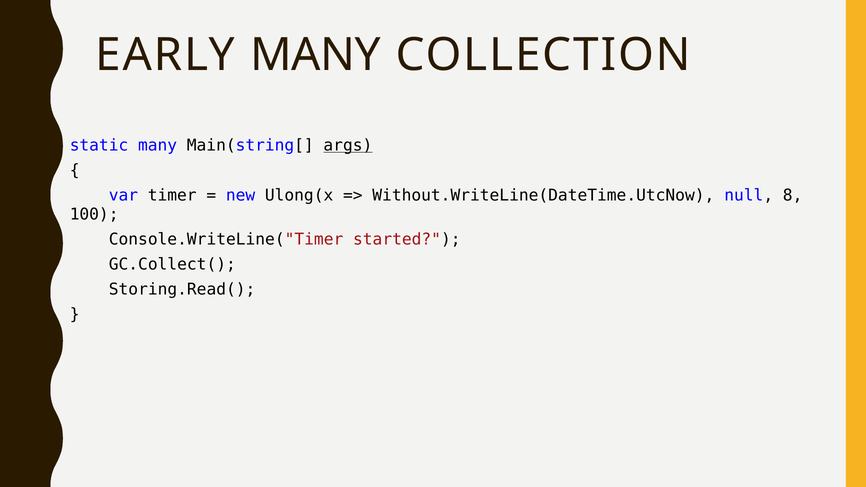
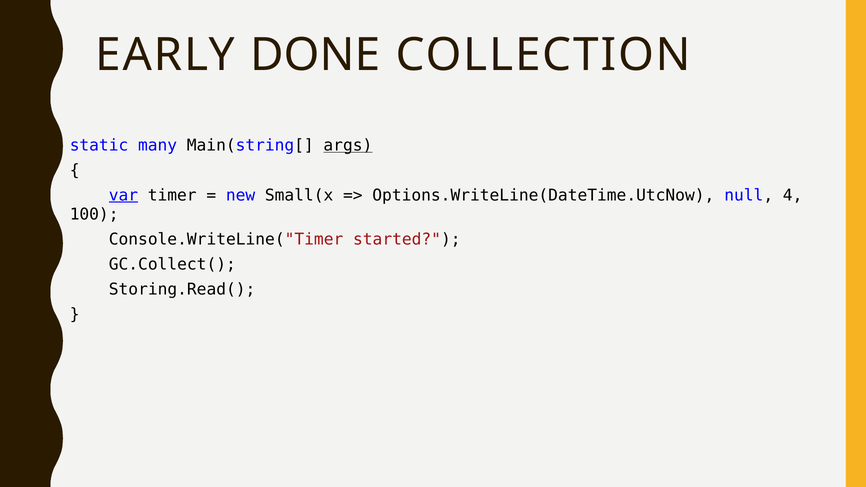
EARLY MANY: MANY -> DONE (315, 55)
var underline: none -> present (123, 195)
Ulong(x: Ulong(x -> Small(x (299, 195)
Without.WriteLine(DateTime.UtcNow: Without.WriteLine(DateTime.UtcNow -> Options.WriteLine(DateTime.UtcNow (543, 195)
8: 8 -> 4 (793, 195)
